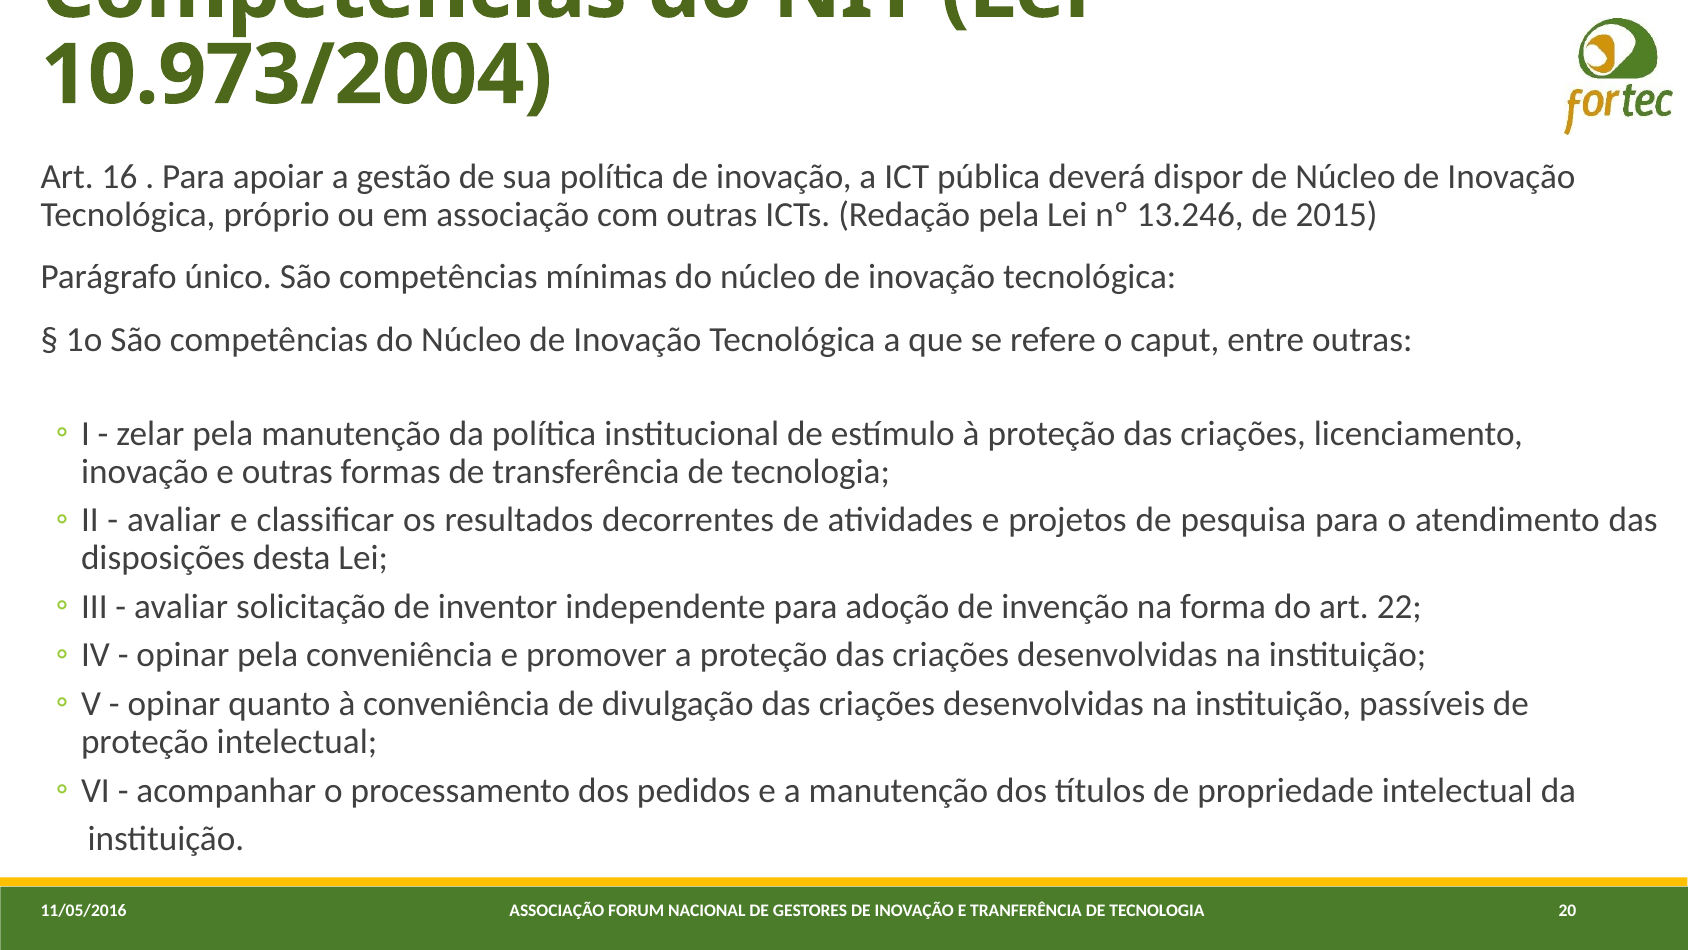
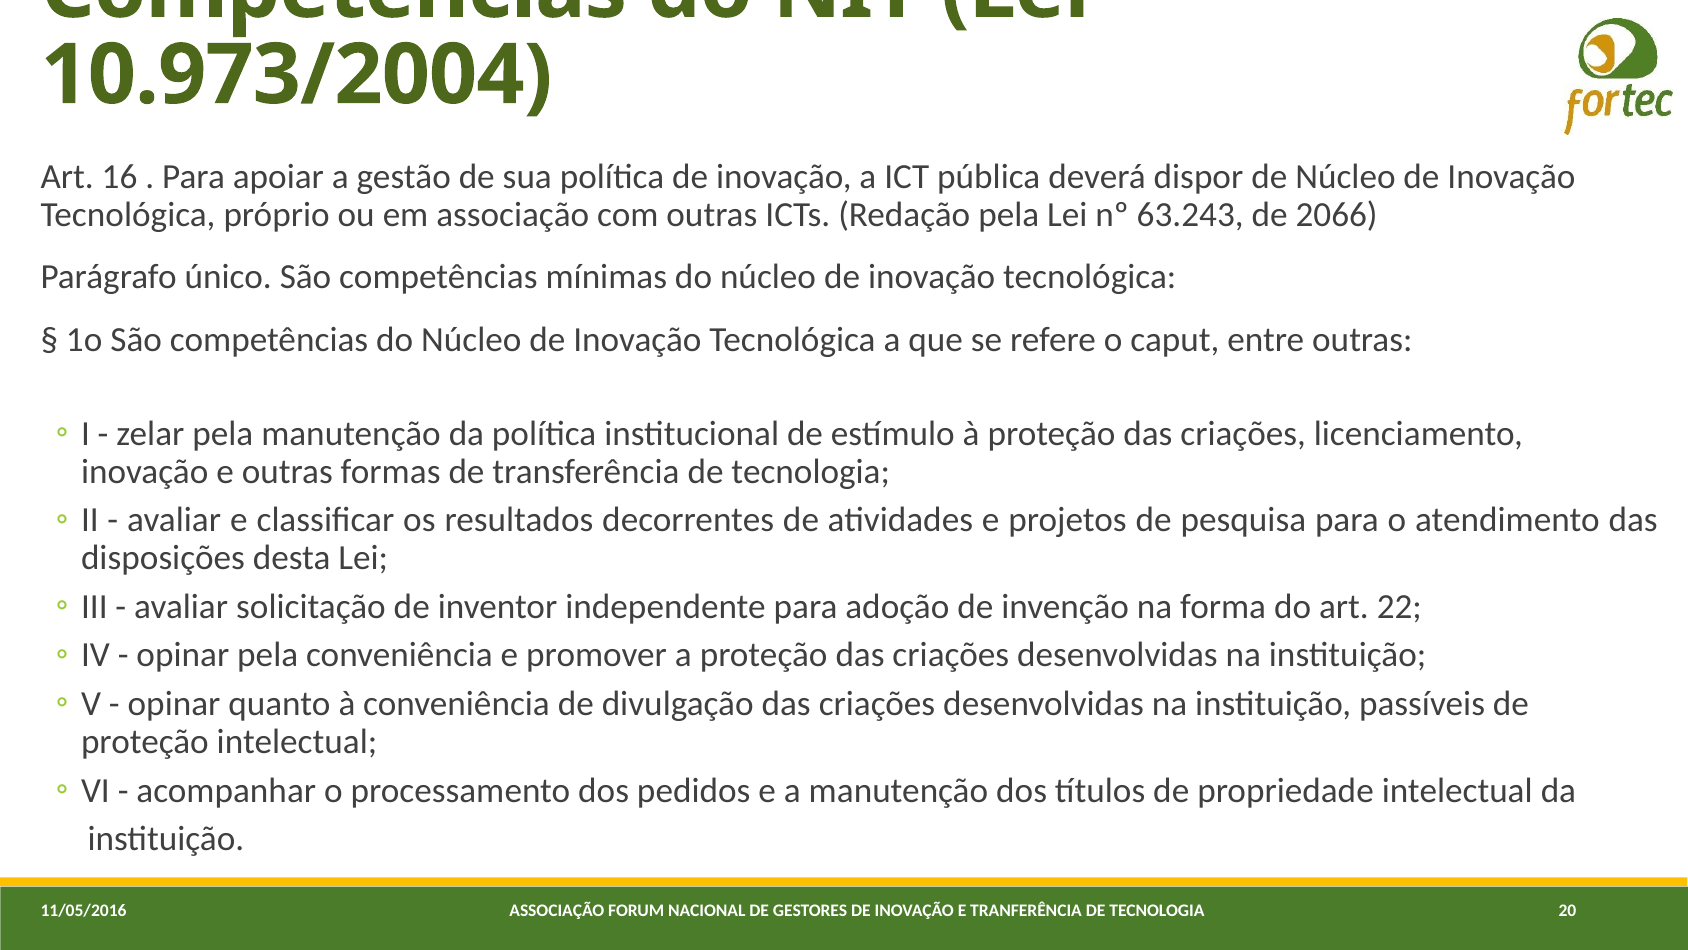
13.246: 13.246 -> 63.243 (1190, 215)
2015: 2015 -> 2066 (1337, 215)
